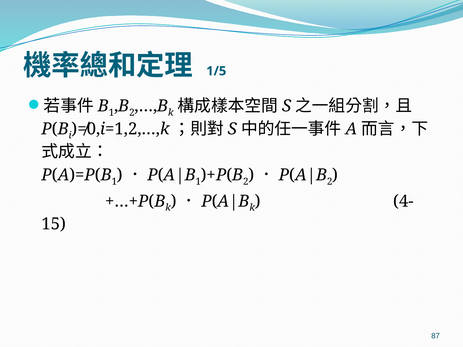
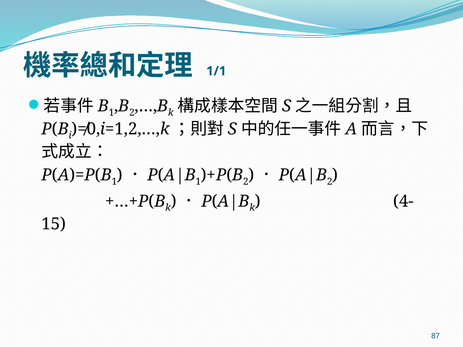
1/5: 1/5 -> 1/1 (216, 71)
